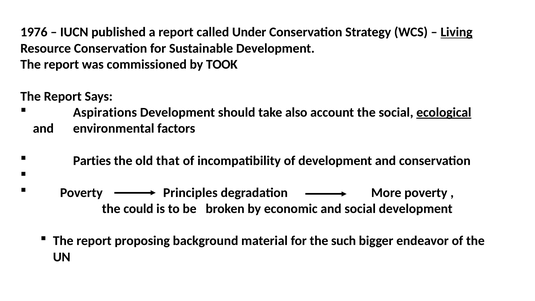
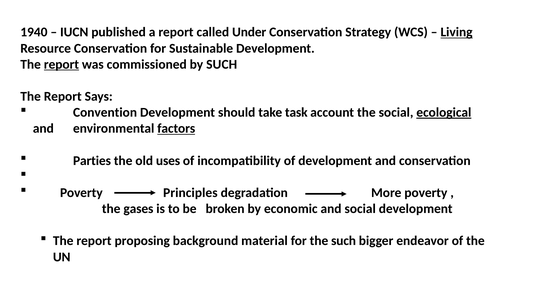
1976: 1976 -> 1940 (34, 32)
report underline: none -> present (61, 64)
by TOOK: TOOK -> SUCH (222, 64)
Aspirations: Aspirations -> Convention (105, 112)
also: also -> task (296, 112)
factors underline: none -> present (176, 129)
that: that -> uses (168, 161)
could: could -> gases (138, 209)
